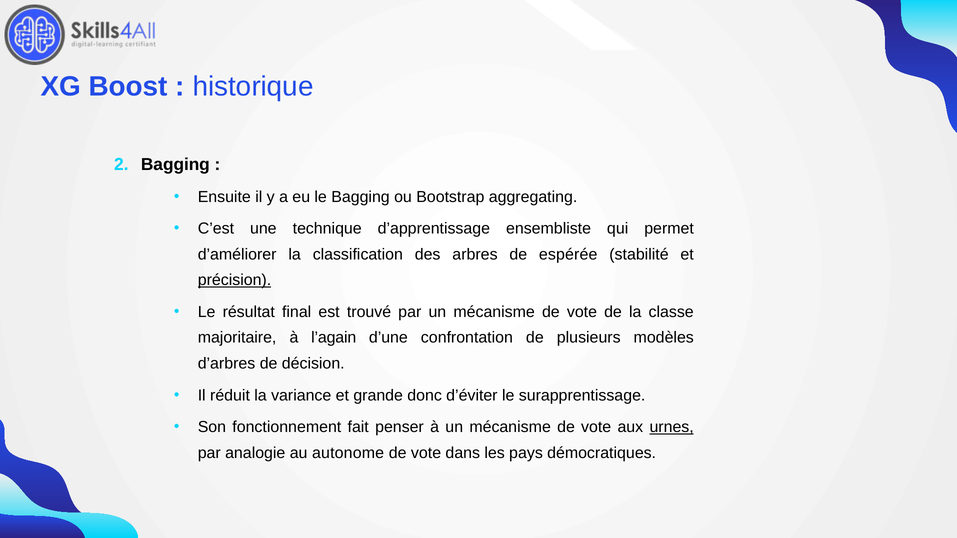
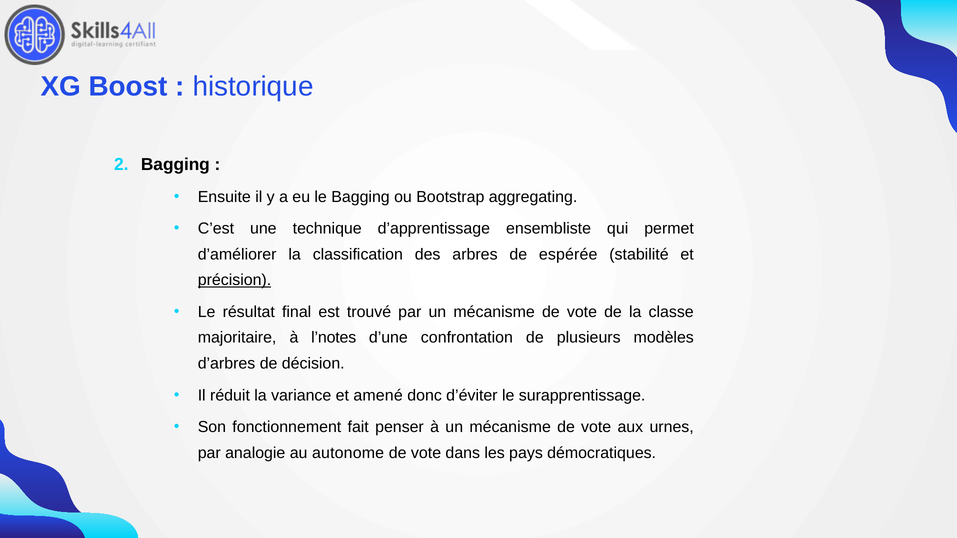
l’again: l’again -> l’notes (334, 338)
grande: grande -> amené (378, 396)
urnes underline: present -> none (672, 427)
